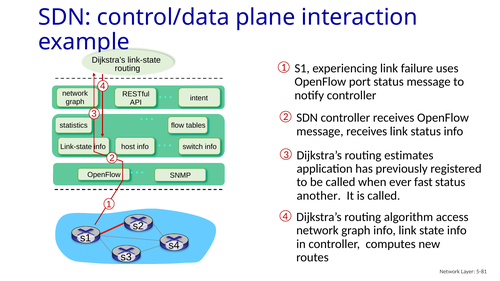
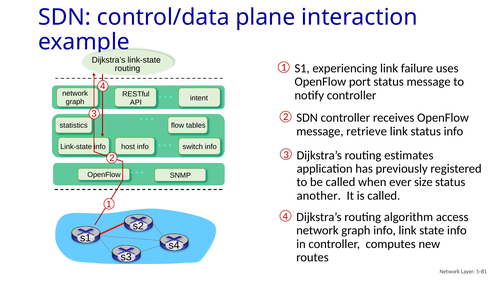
message receives: receives -> retrieve (367, 131)
fast: fast -> size (423, 182)
